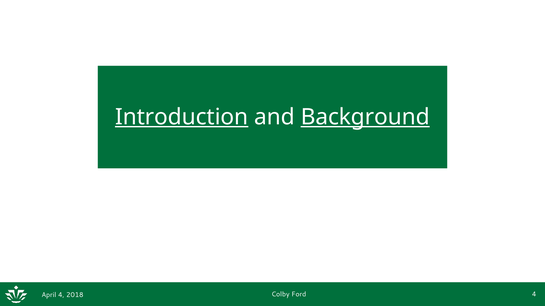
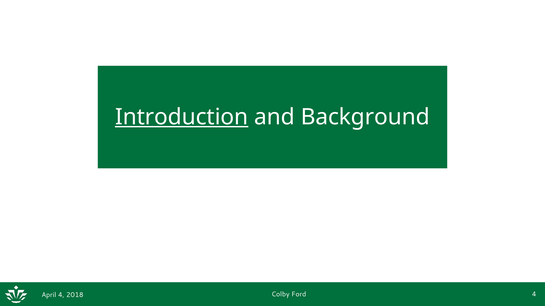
Background underline: present -> none (365, 117)
